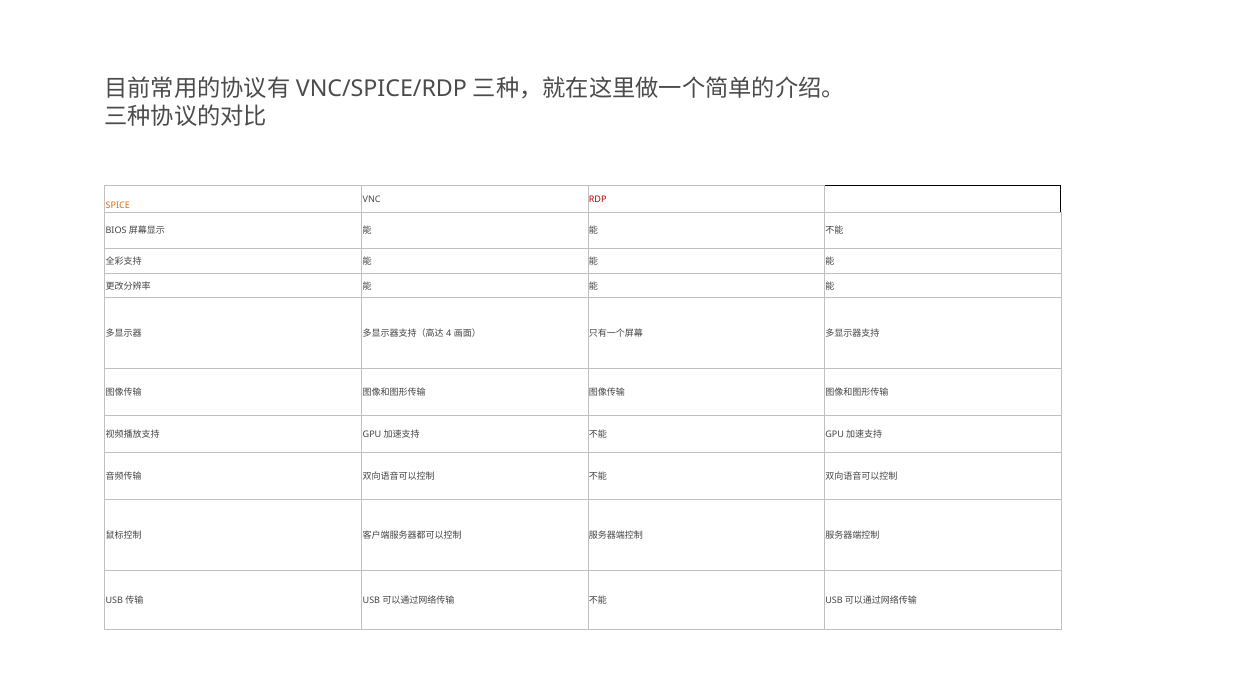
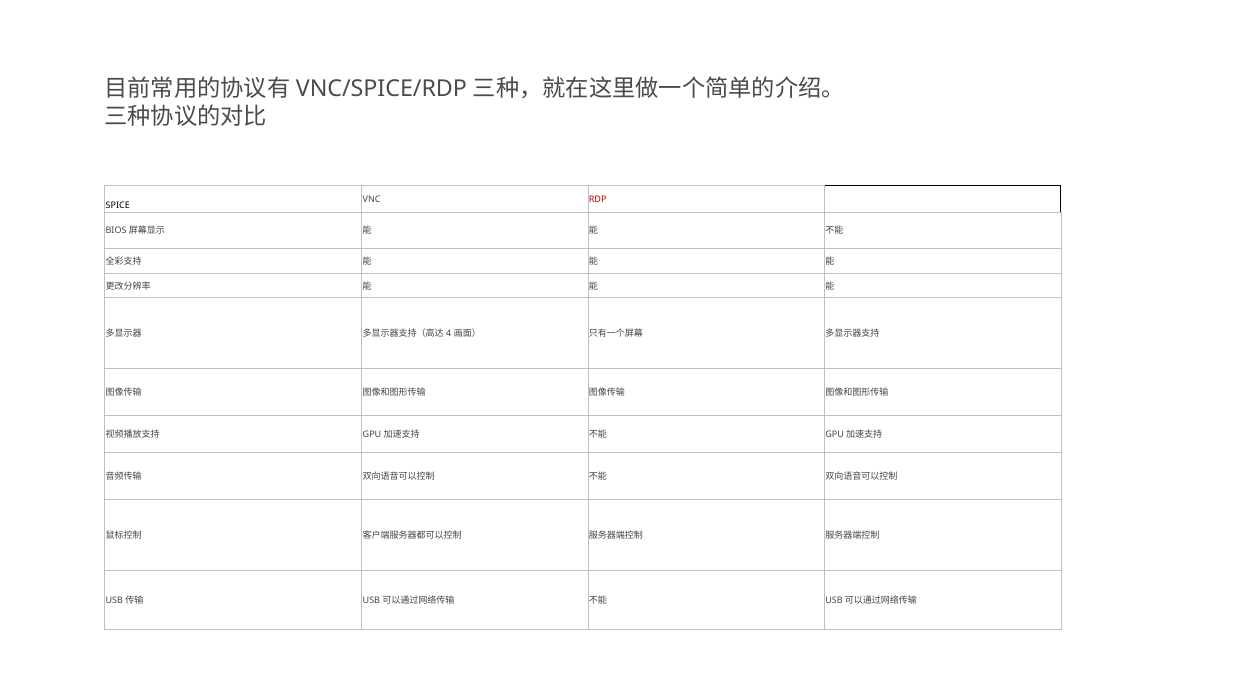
SPICE colour: orange -> black (118, 205)
